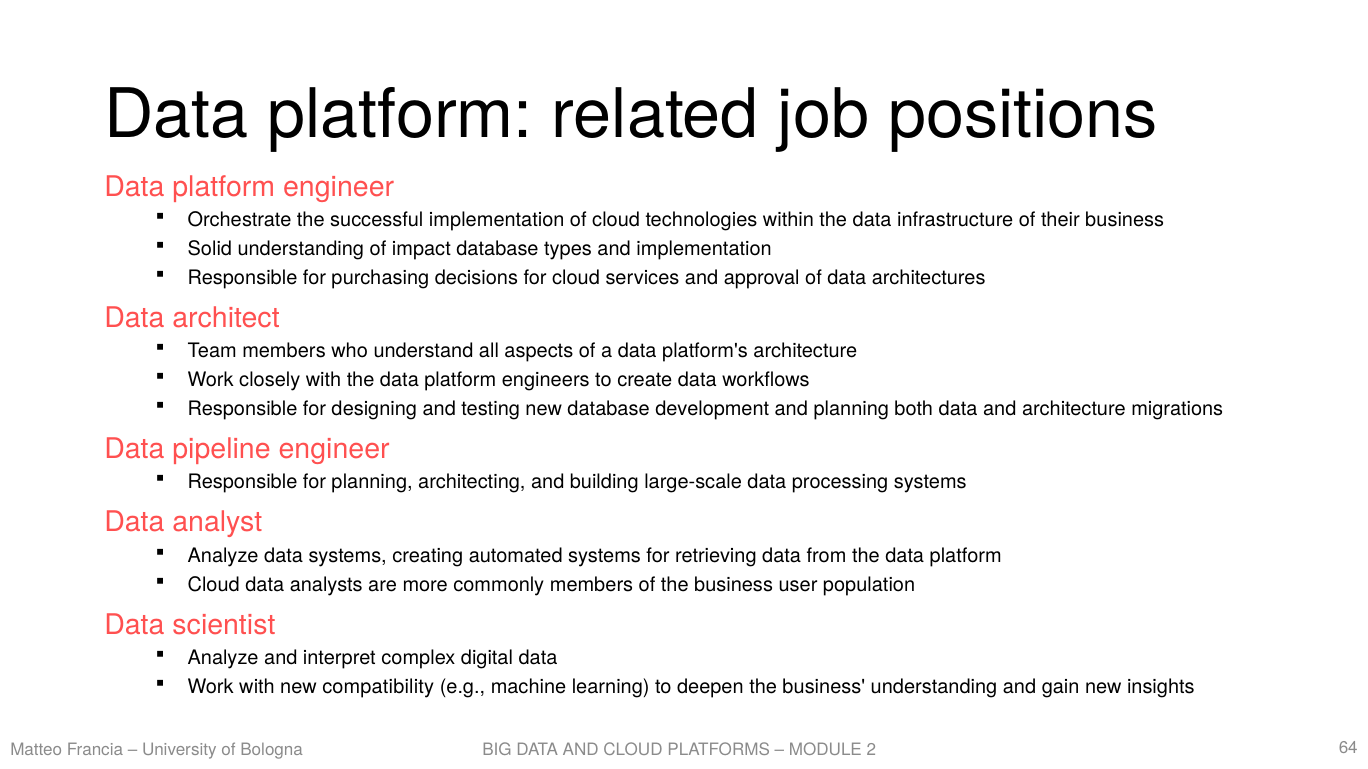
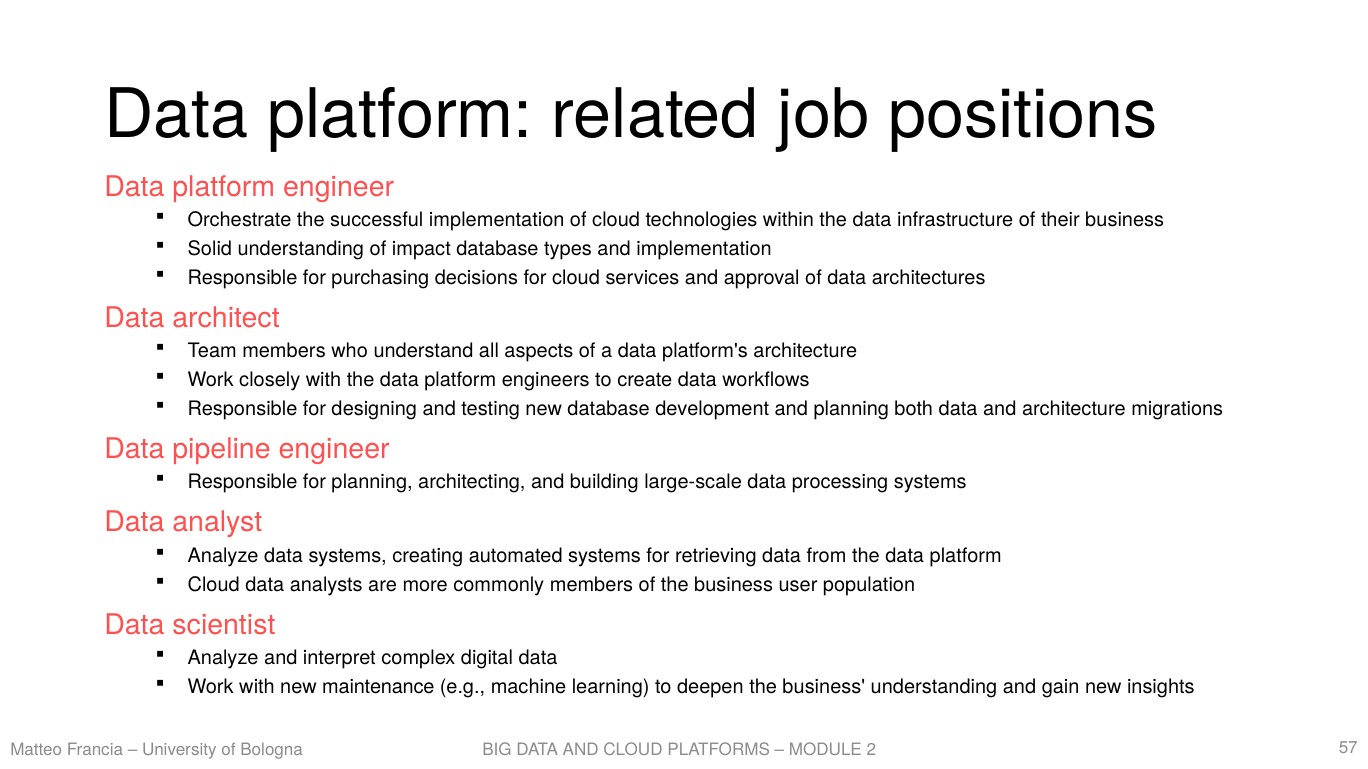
compatibility: compatibility -> maintenance (378, 687)
64: 64 -> 57 (1348, 748)
